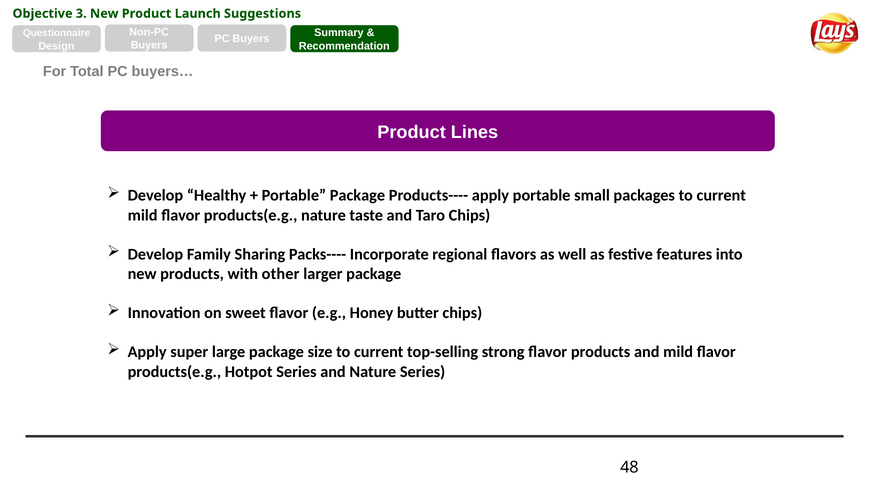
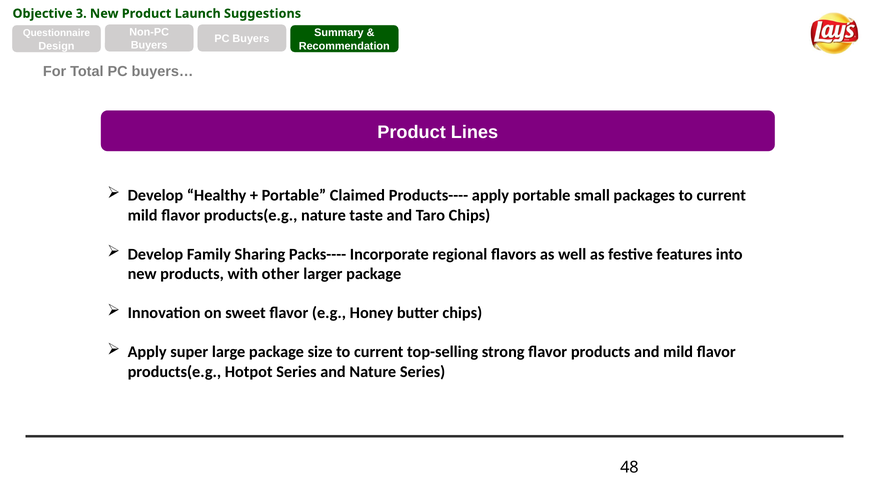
Portable Package: Package -> Claimed (357, 196)
